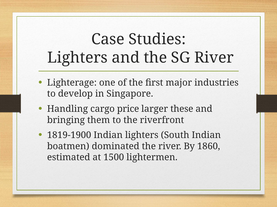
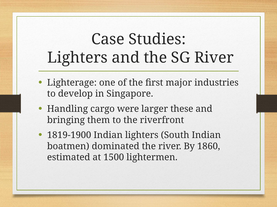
price: price -> were (128, 109)
